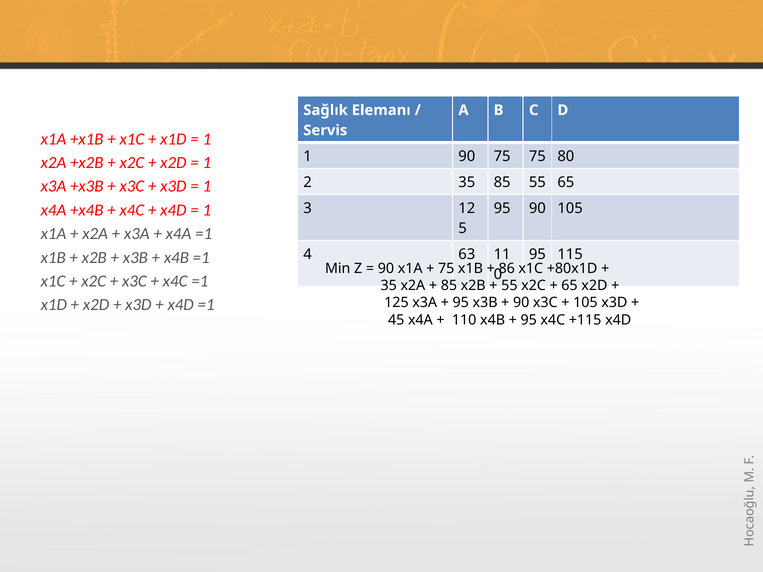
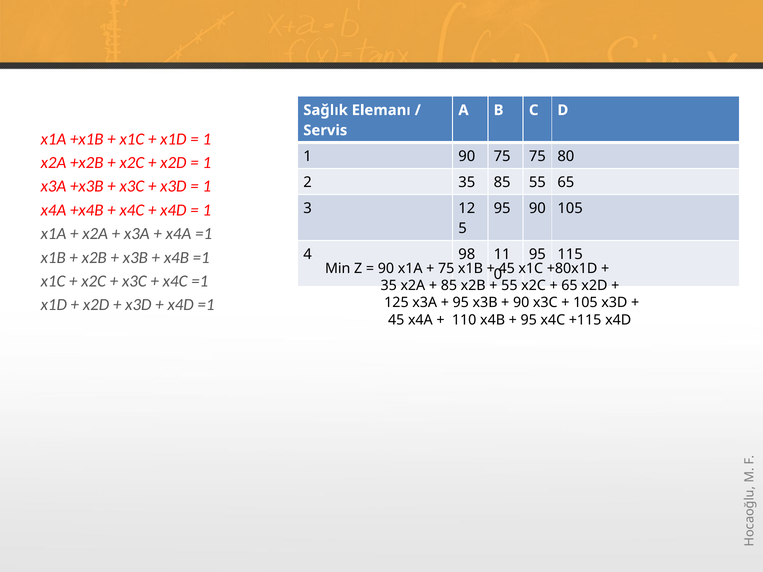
63: 63 -> 98 (467, 254)
86: 86 -> 45 (507, 269)
